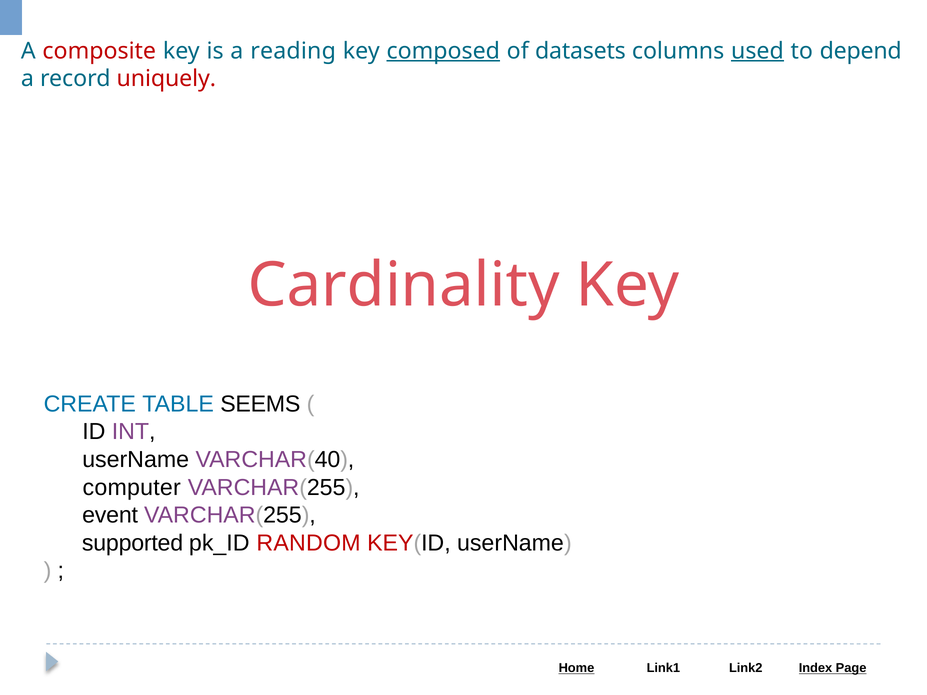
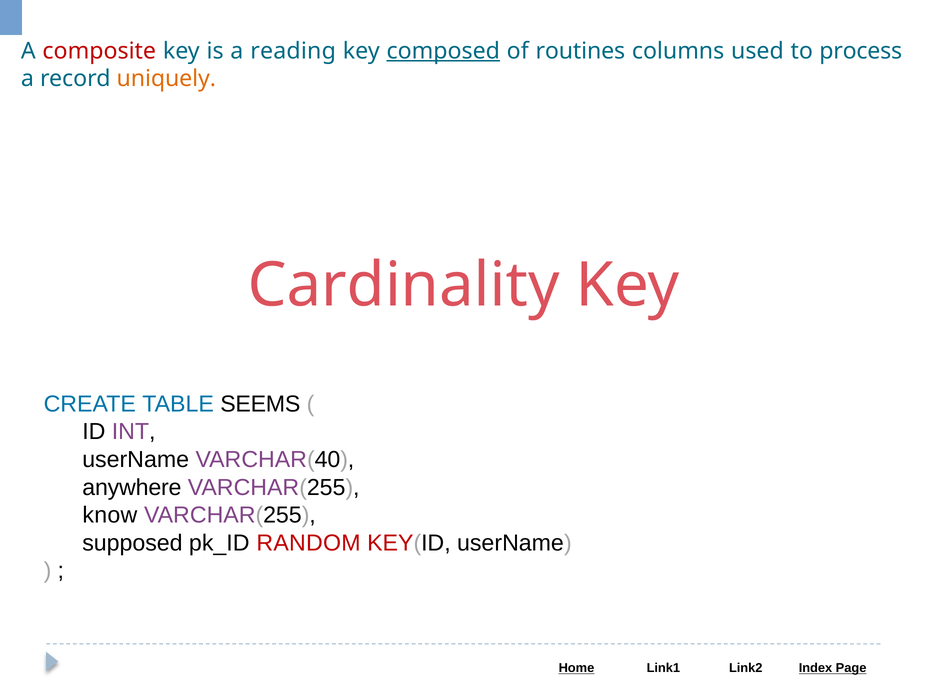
datasets: datasets -> routines (580, 51)
used underline: present -> none (757, 51)
depend: depend -> process (861, 51)
uniquely colour: red -> orange (166, 79)
computer: computer -> anywhere (132, 488)
event: event -> know (110, 515)
supported: supported -> supposed (132, 543)
